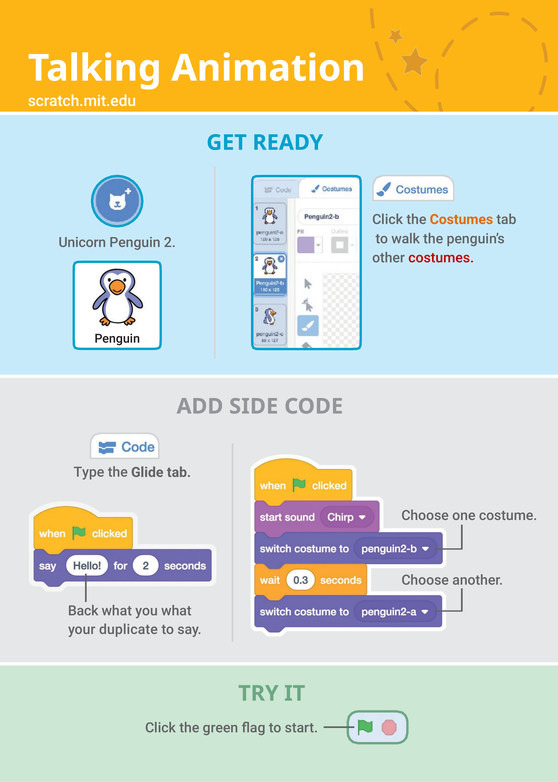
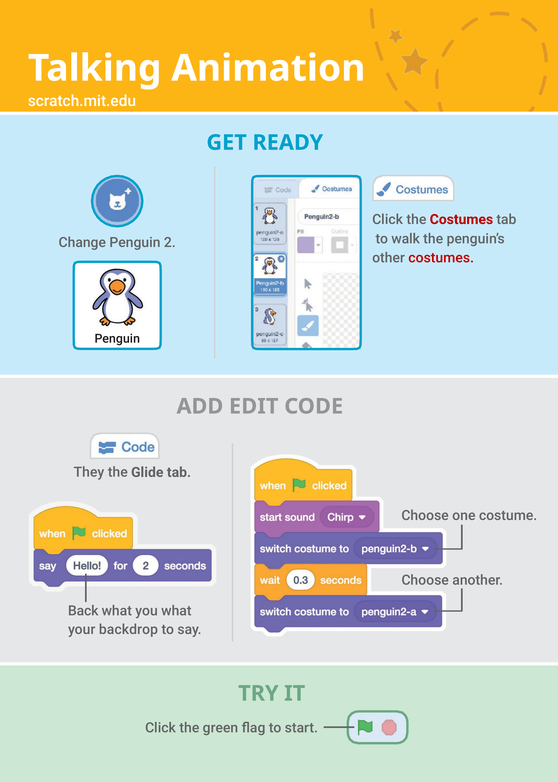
Costumes colour: orange -> red (461, 219)
Unicorn: Unicorn -> Change (82, 242)
SIDE: SIDE -> EDIT (254, 406)
Type: Type -> They (89, 472)
duplicate: duplicate -> backdrop (128, 629)
